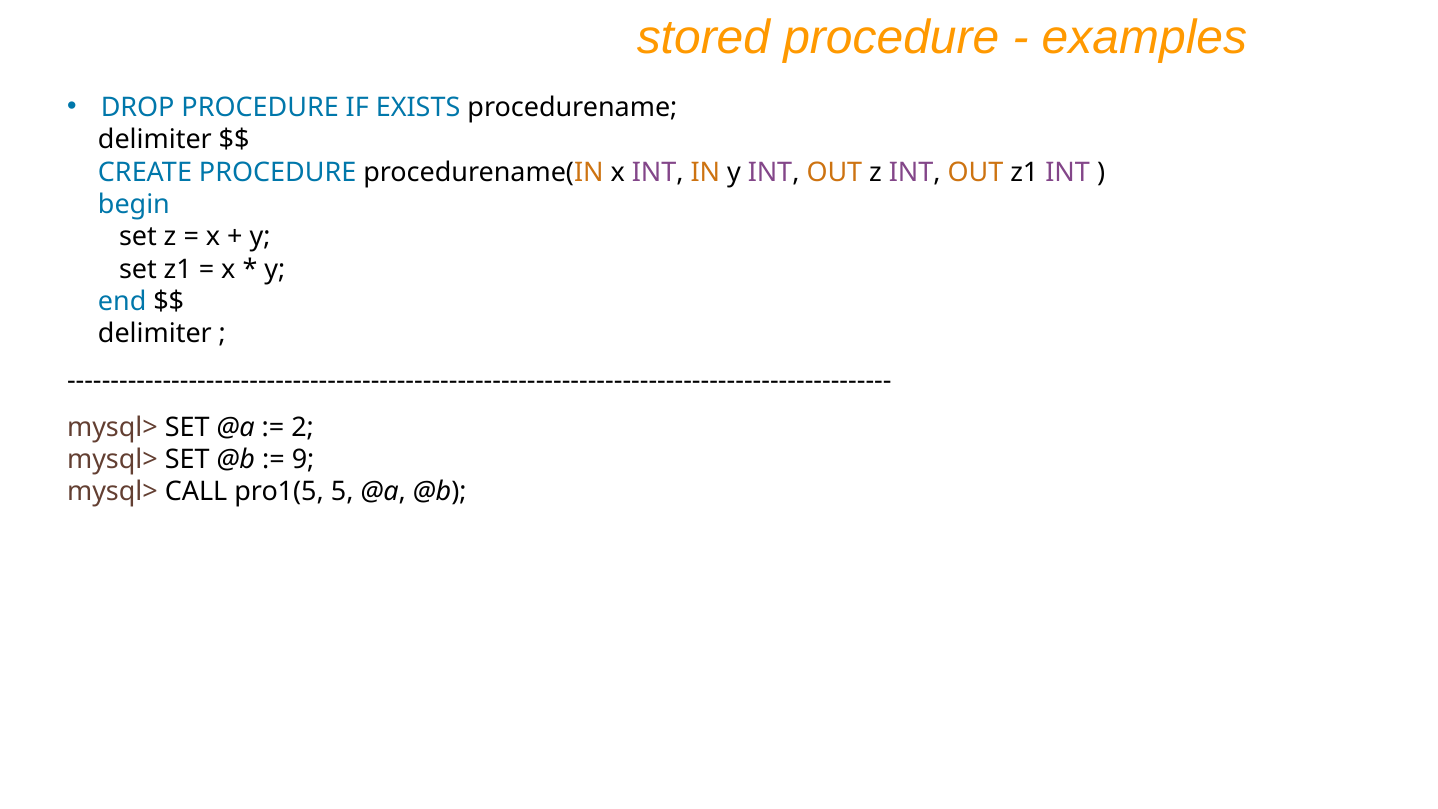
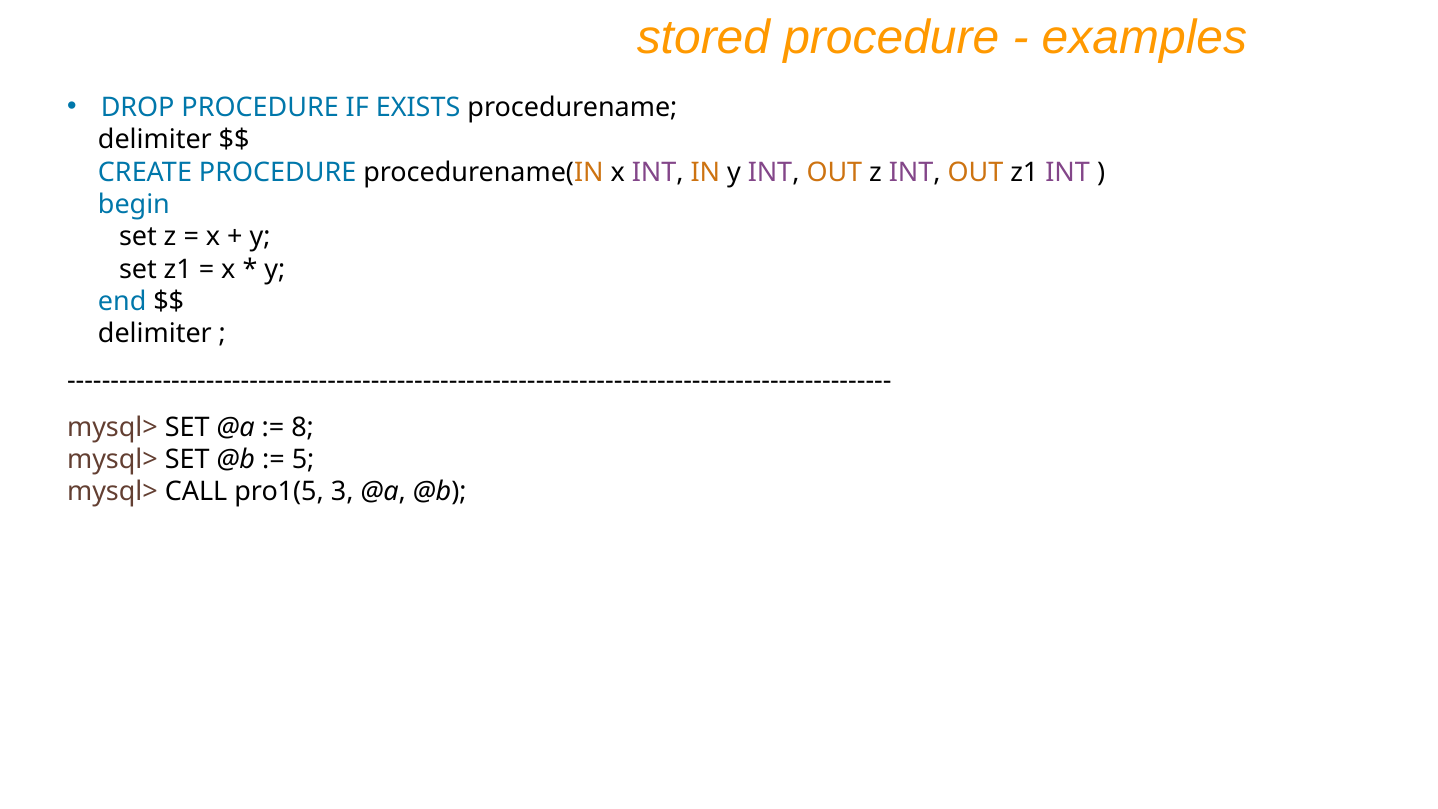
2: 2 -> 8 (303, 427)
9: 9 -> 5 (303, 460)
5: 5 -> 3 (342, 492)
